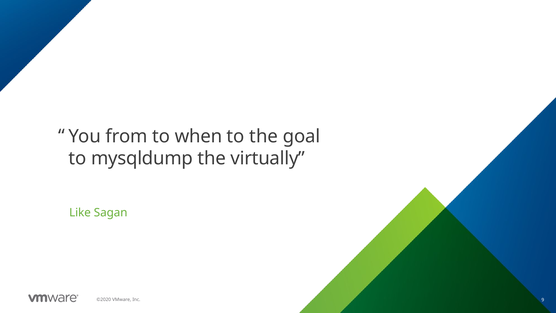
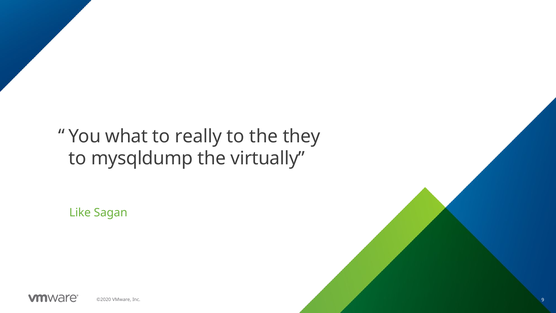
from: from -> what (127, 136)
when: when -> really (198, 136)
goal: goal -> they (302, 136)
